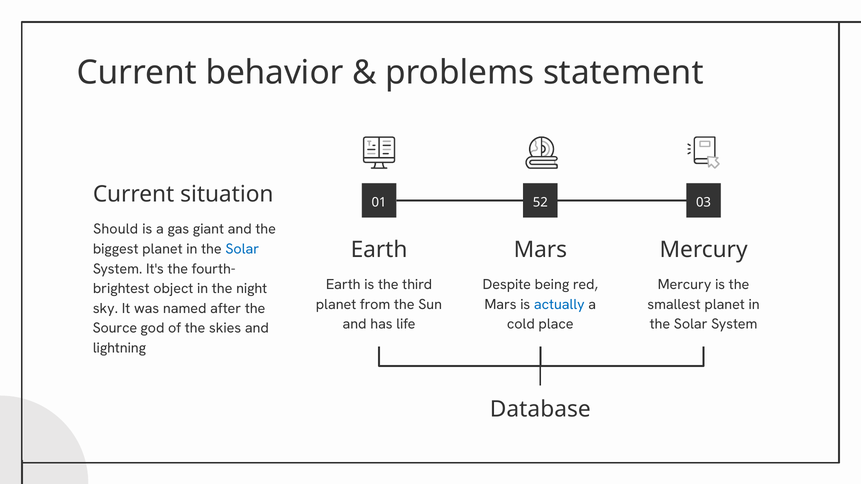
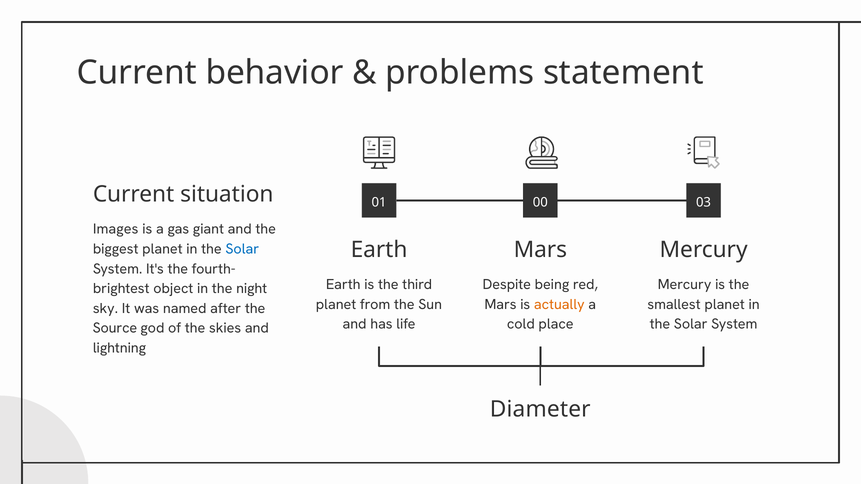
52: 52 -> 00 (540, 203)
Should: Should -> Images (116, 229)
actually colour: blue -> orange (559, 305)
Database: Database -> Diameter (540, 410)
